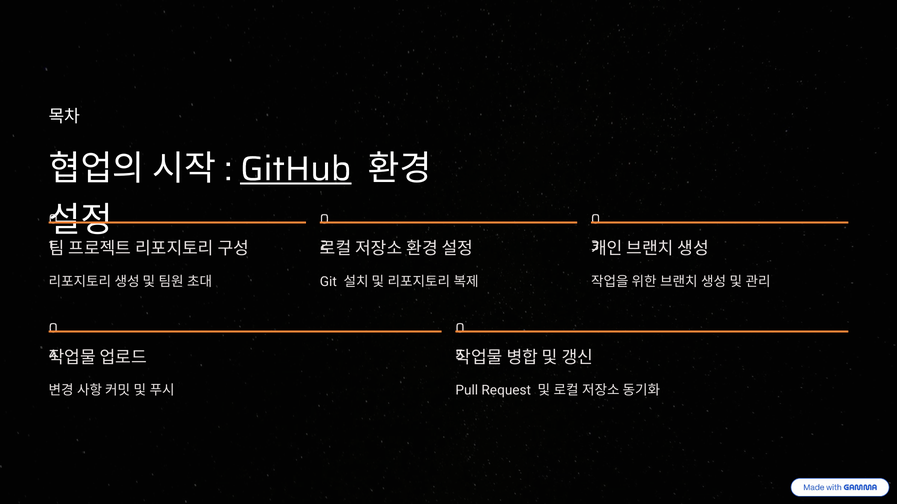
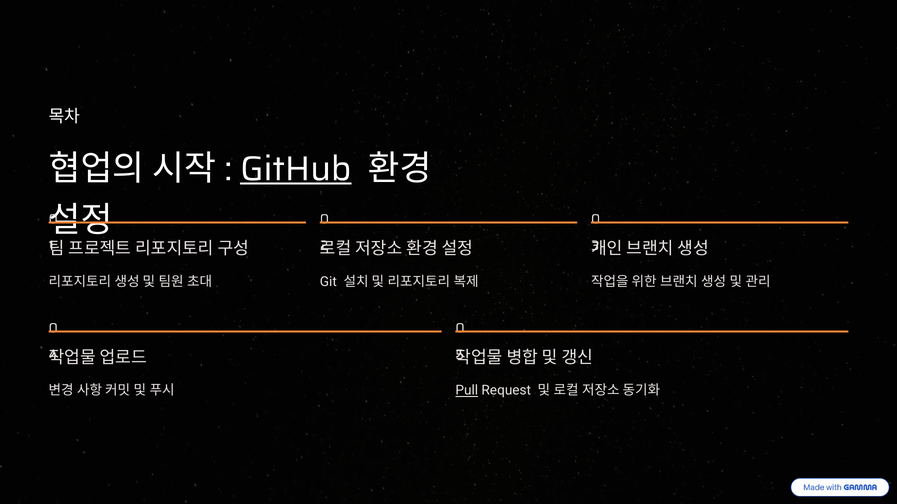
Pull underline: none -> present (467, 391)
